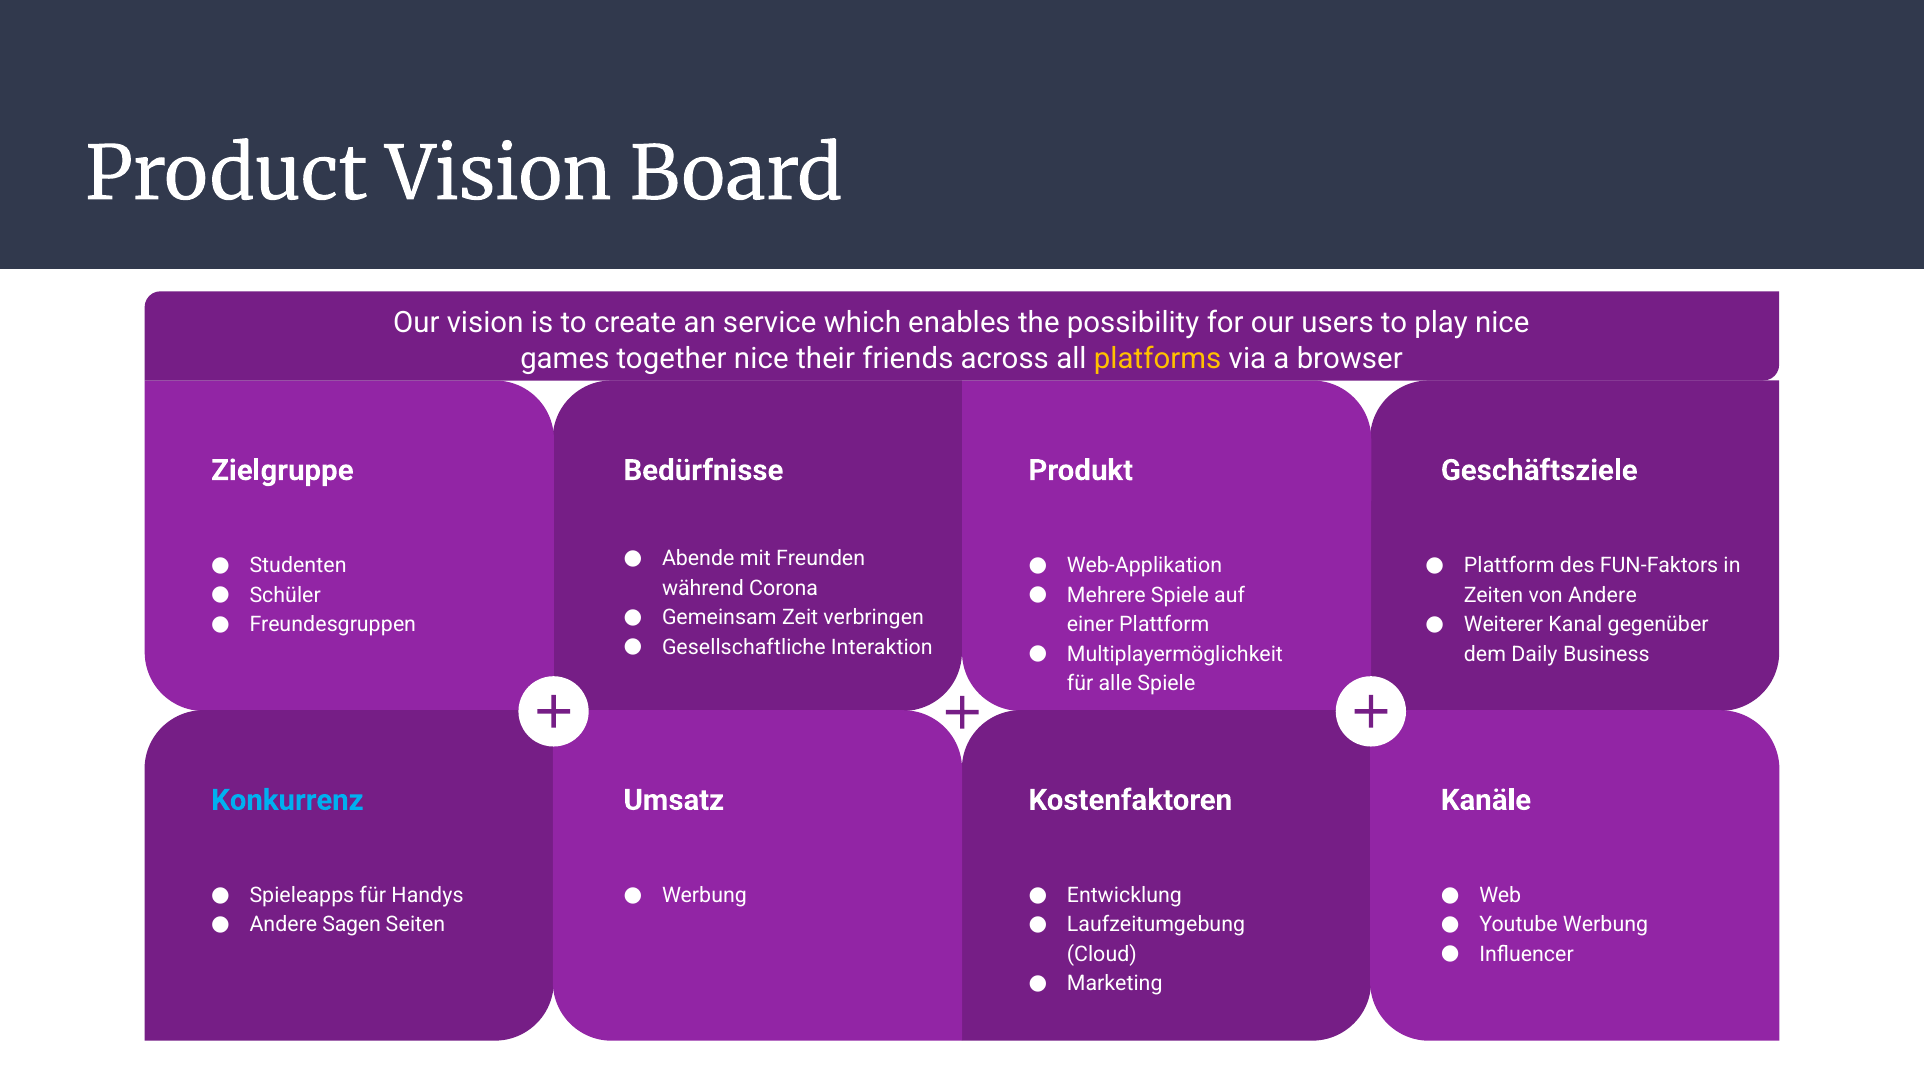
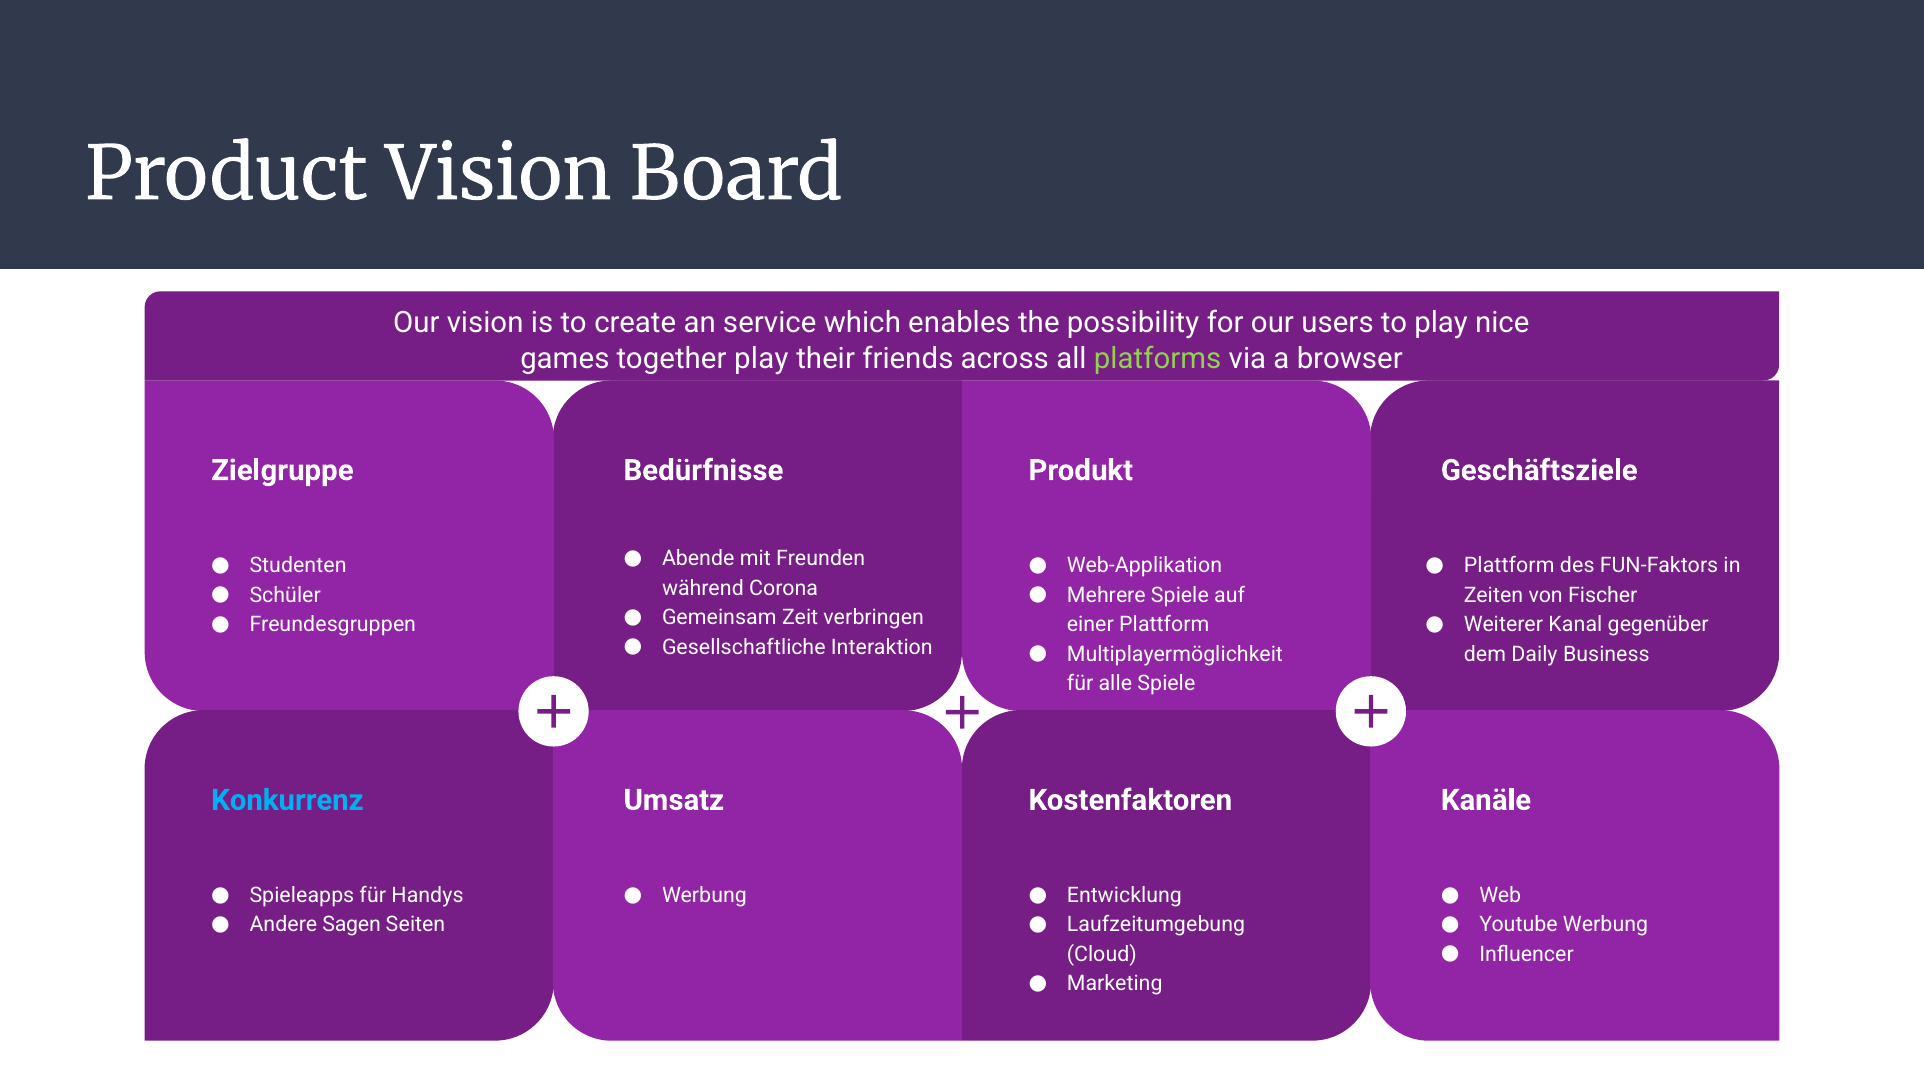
together nice: nice -> play (761, 358)
platforms colour: yellow -> light green (1158, 358)
von Andere: Andere -> Fischer (1603, 595)
